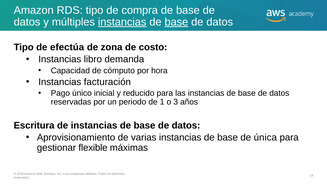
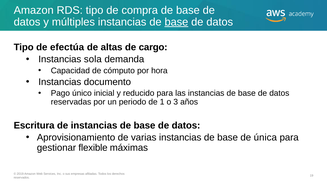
instancias underline: present -> none (122, 22)
zona: zona -> altas (112, 47)
costo: costo -> cargo (153, 47)
libro: libro -> sola (93, 59)
facturación: facturación -> documento (107, 82)
